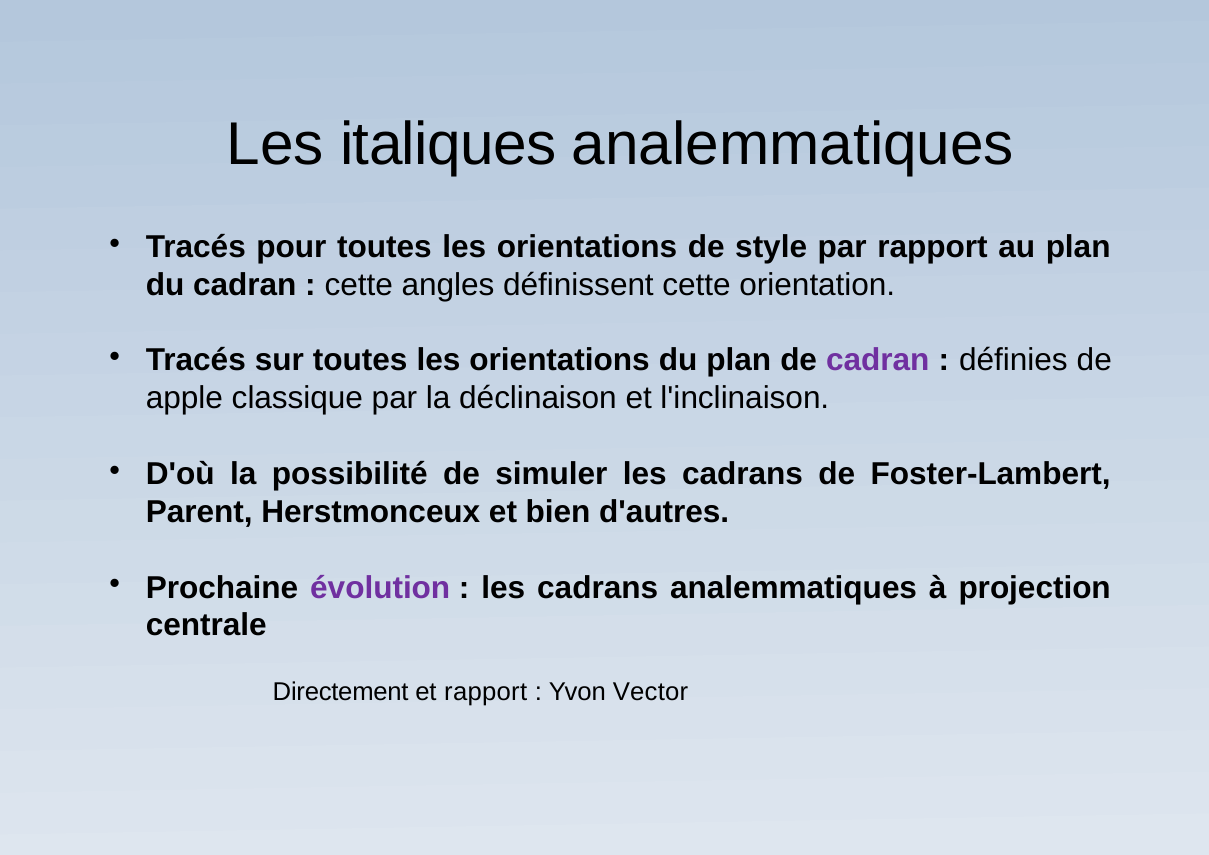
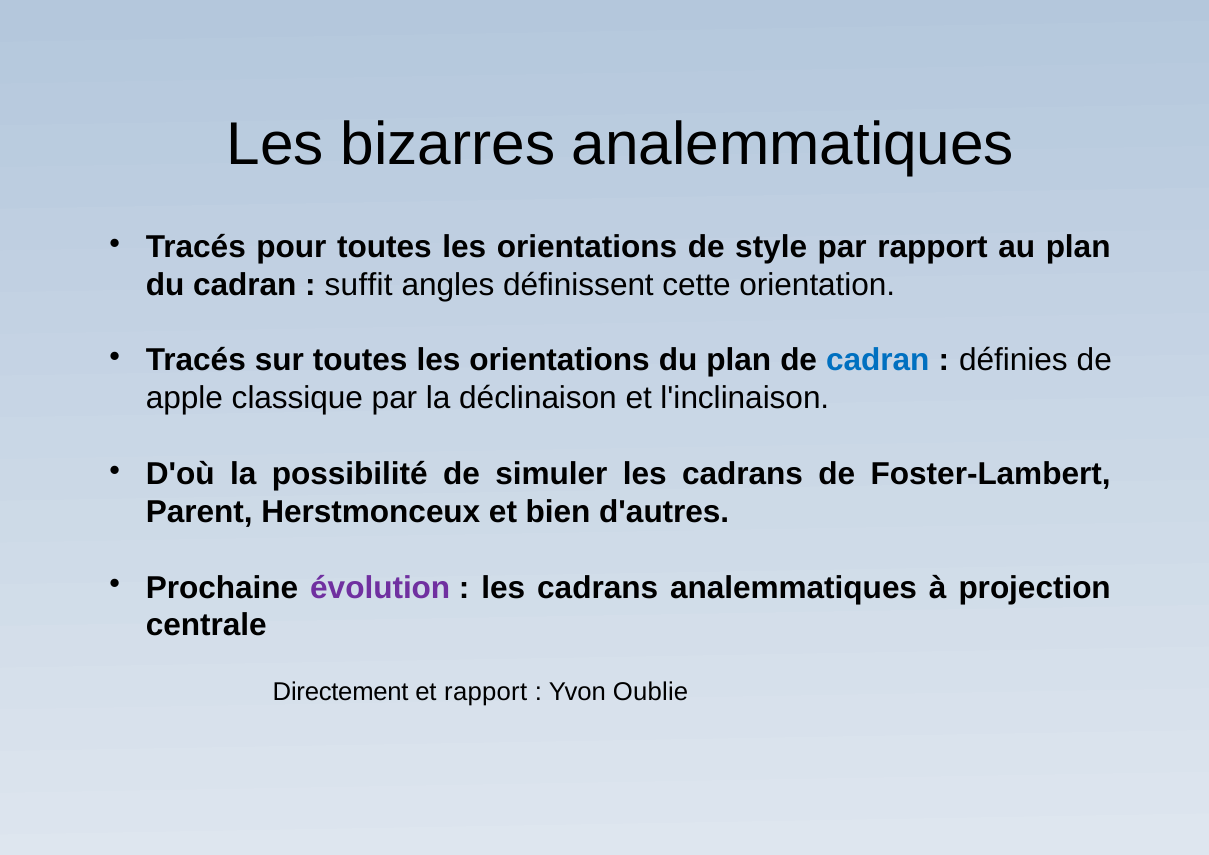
italiques: italiques -> bizarres (448, 145)
cette: cette -> suffit (359, 285)
cadran colour: purple -> blue (878, 360)
Vector: Vector -> Oublie (651, 692)
